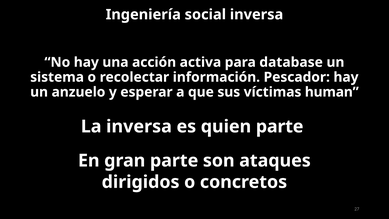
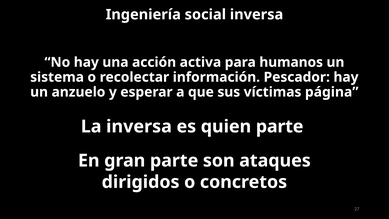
database: database -> humanos (291, 62)
human: human -> página (332, 92)
